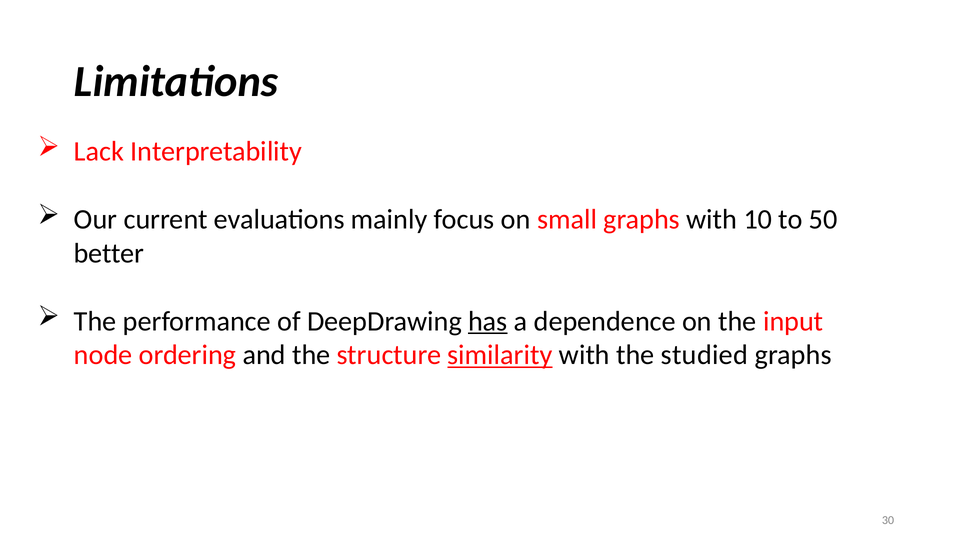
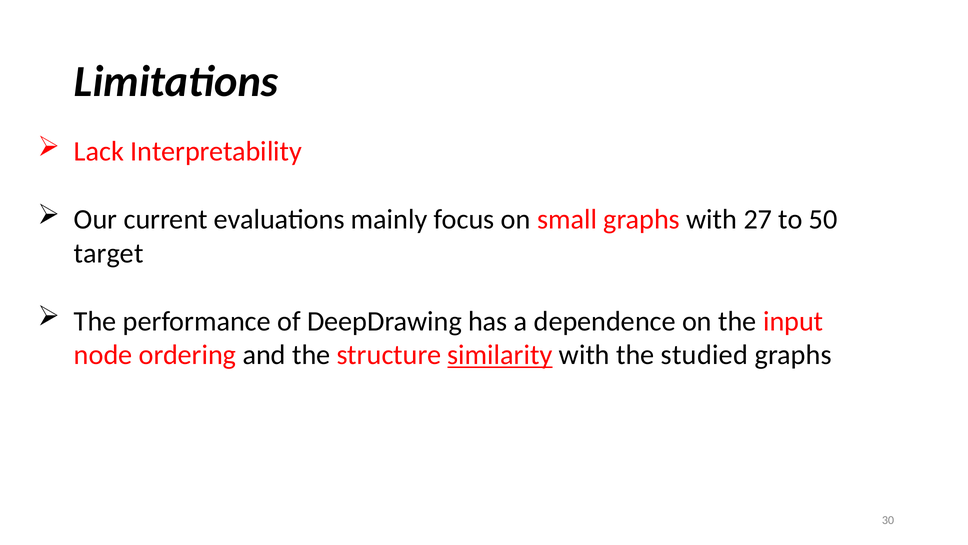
10: 10 -> 27 (758, 219)
better: better -> target (109, 253)
has underline: present -> none (488, 321)
